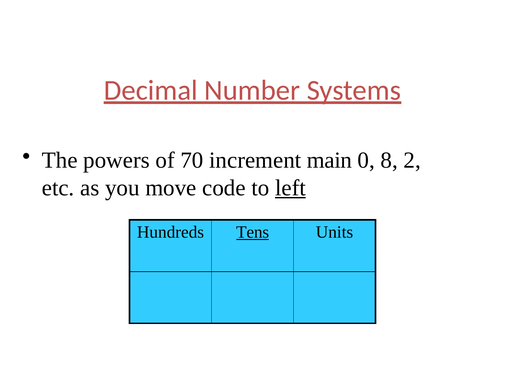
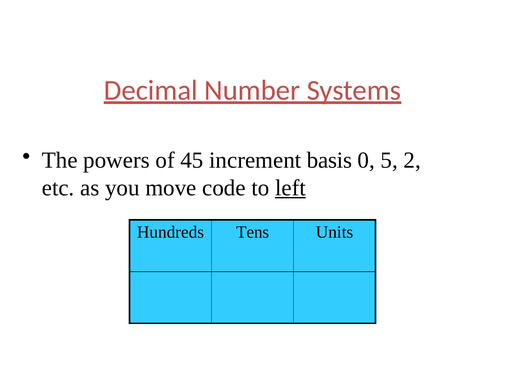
70: 70 -> 45 (192, 160)
main: main -> basis (330, 160)
8: 8 -> 5 (389, 160)
Tens underline: present -> none (253, 232)
